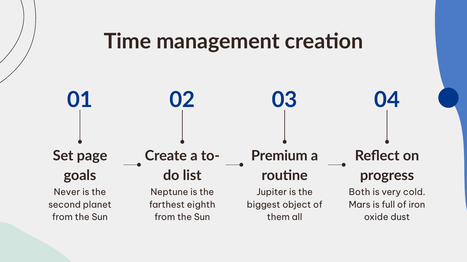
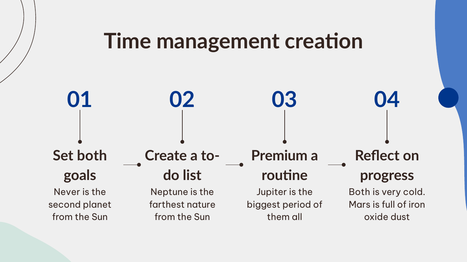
Set page: page -> both (92, 156)
eighth: eighth -> nature (201, 205)
object: object -> period (297, 205)
